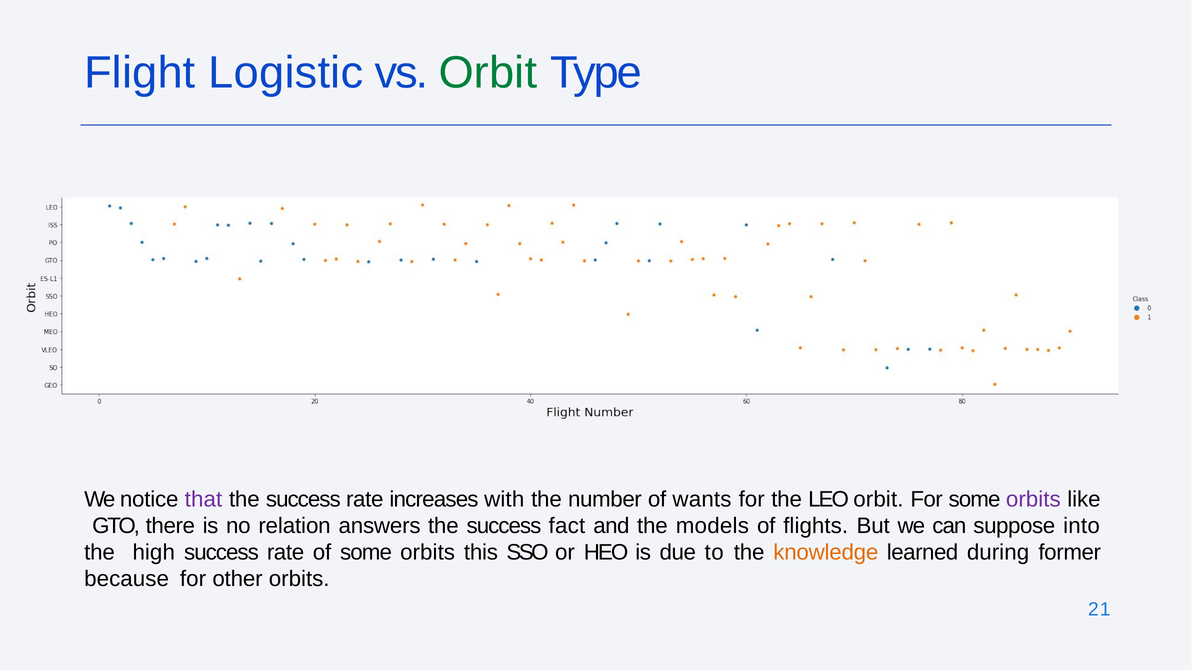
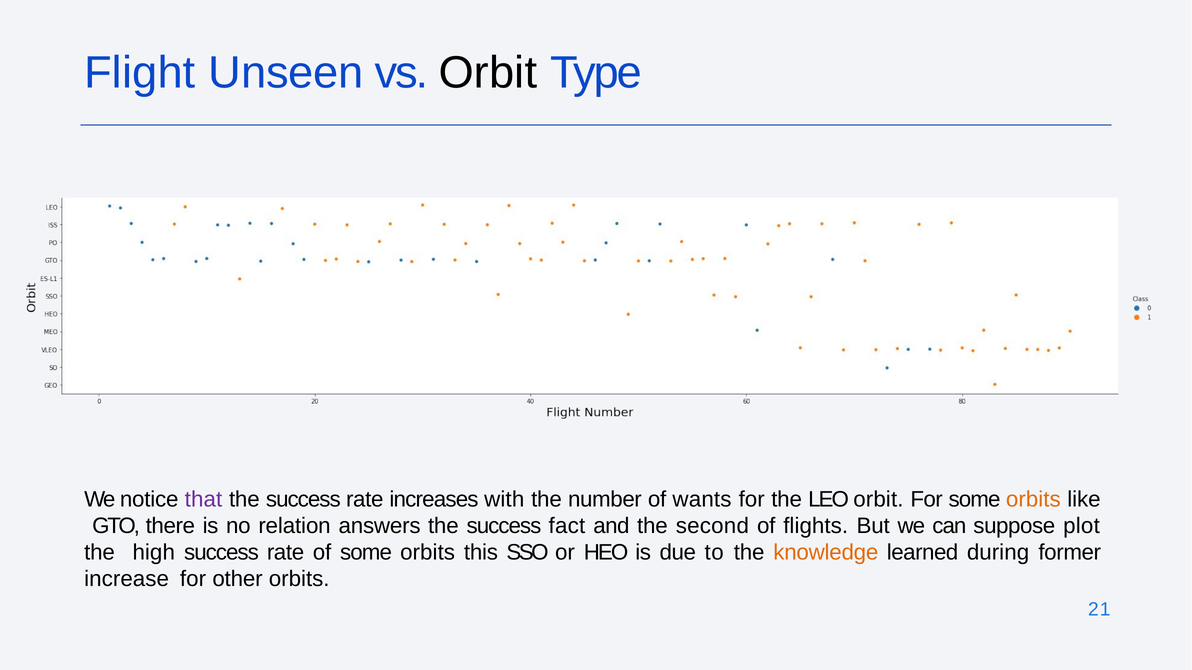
Logistic: Logistic -> Unseen (286, 73)
Orbit colour: green -> black (488, 73)
orbits colour: purple -> orange (1033, 500)
models: models -> second (712, 526)
into: into -> plot (1081, 526)
because: because -> increase (127, 580)
